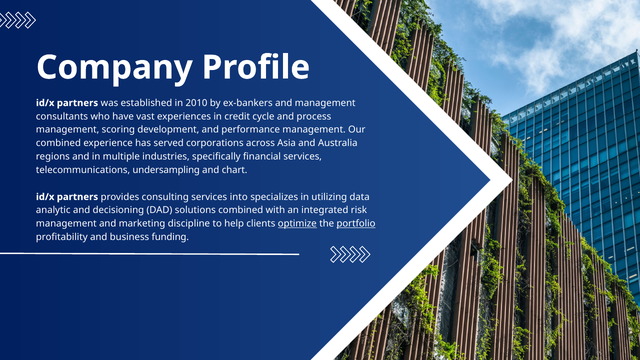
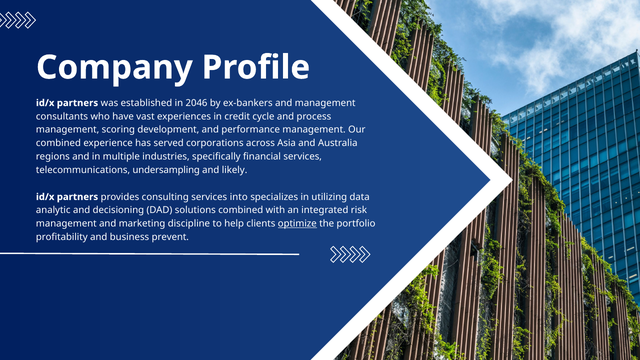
2010: 2010 -> 2046 (197, 103)
chart: chart -> likely (235, 170)
portfolio underline: present -> none (356, 224)
funding: funding -> prevent (170, 237)
